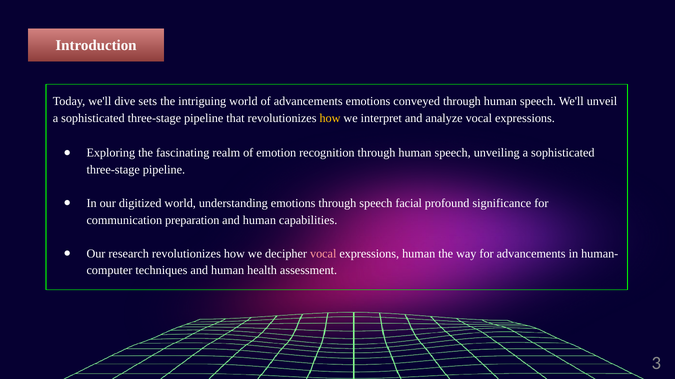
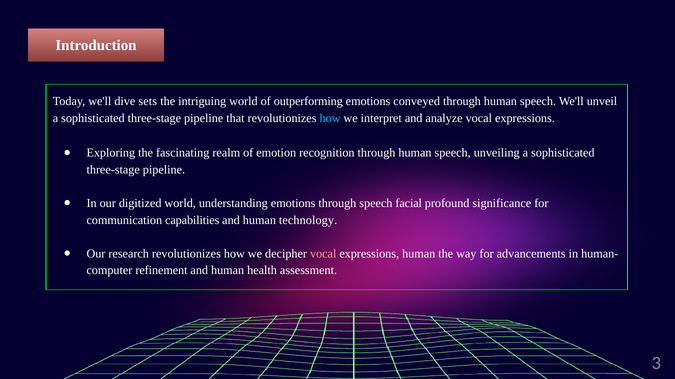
of advancements: advancements -> outperforming (308, 101)
how colour: yellow -> light blue (330, 118)
preparation: preparation -> capabilities (192, 220)
capabilities: capabilities -> technology (308, 220)
techniques: techniques -> refinement (161, 271)
